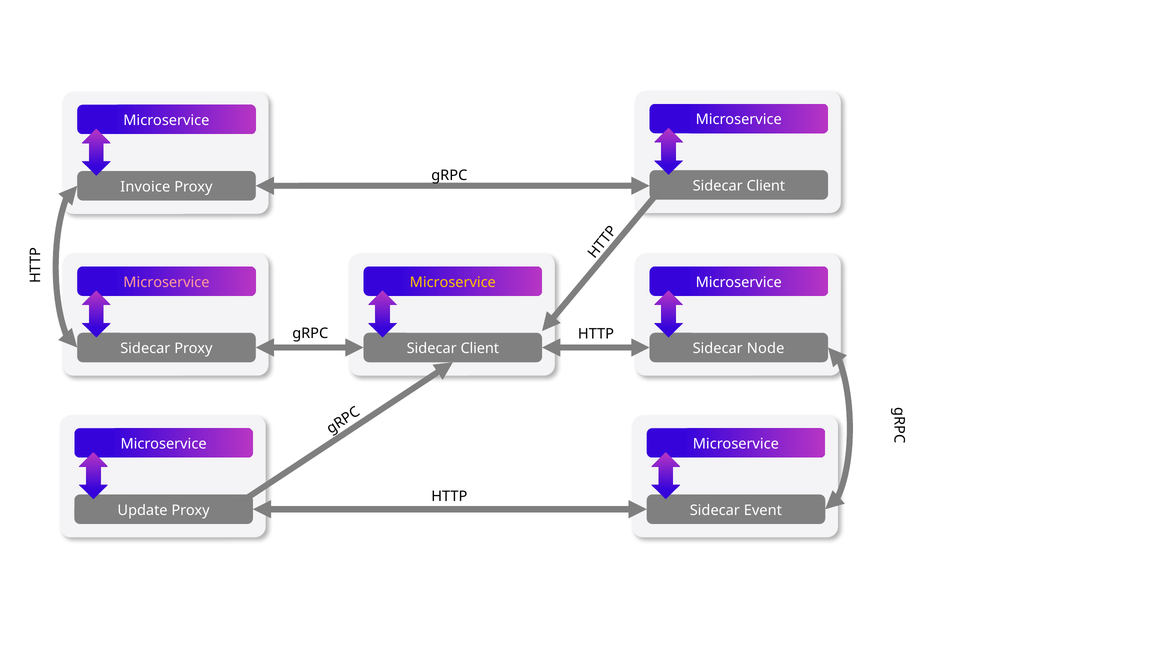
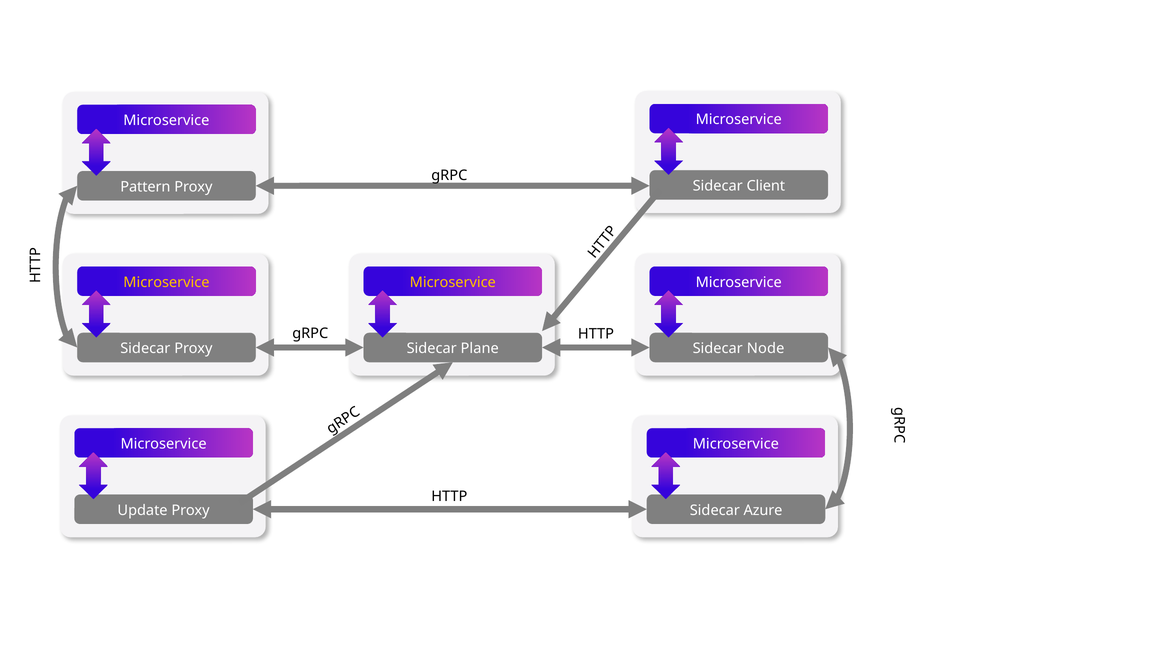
Invoice: Invoice -> Pattern (145, 187)
Microservice colour: pink -> yellow (166, 282)
Client: Client -> Plane (480, 349)
Event: Event -> Azure (763, 510)
